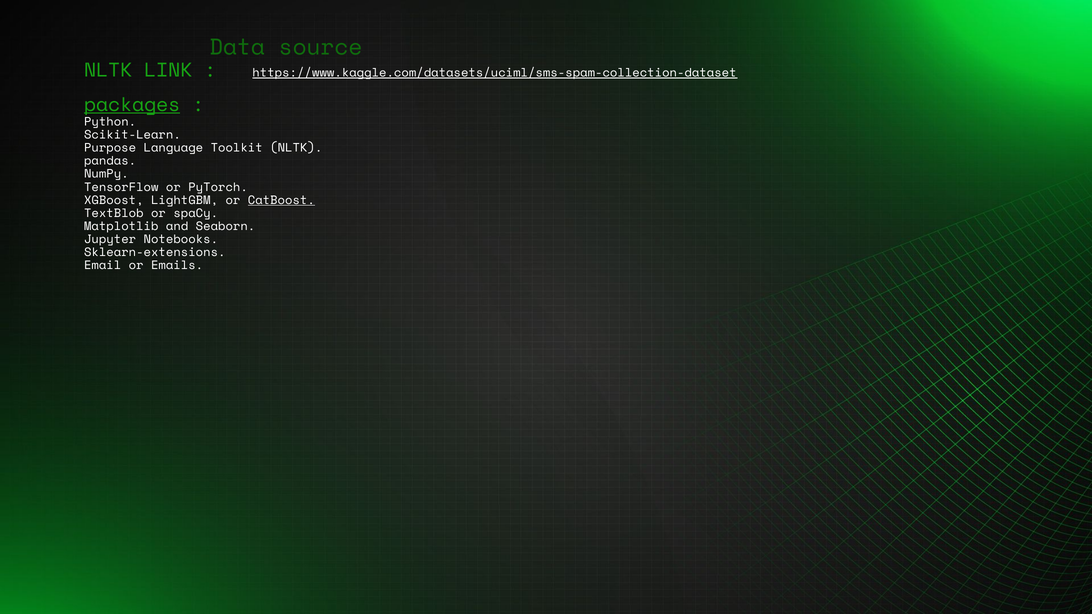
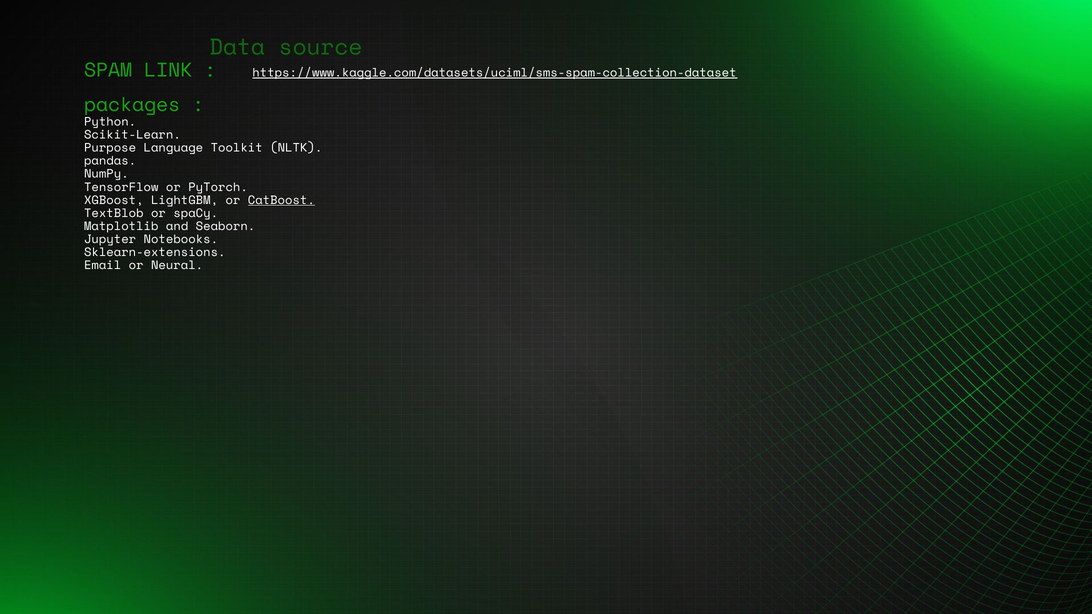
NLTK: NLTK -> SPAM (108, 70)
packages underline: present -> none (132, 105)
Emails: Emails -> Neural (177, 266)
